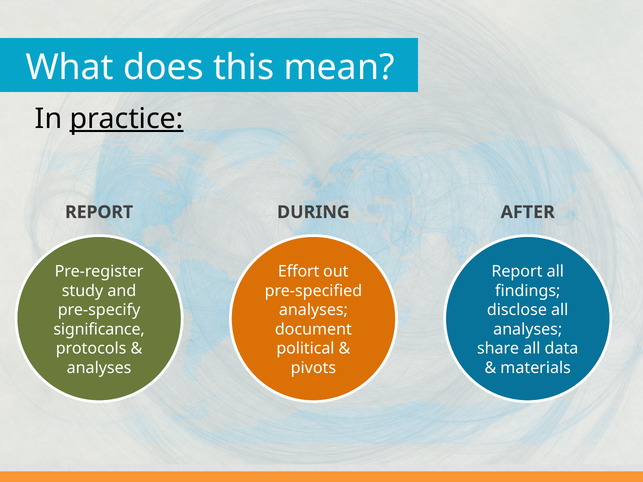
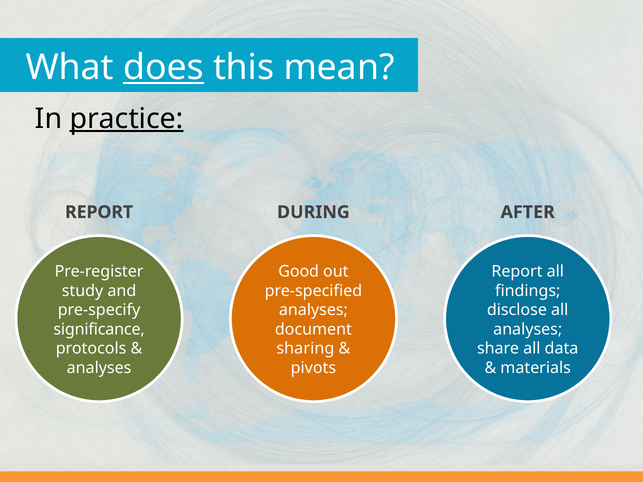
does underline: none -> present (163, 68)
Effort: Effort -> Good (299, 272)
political: political -> sharing (305, 349)
